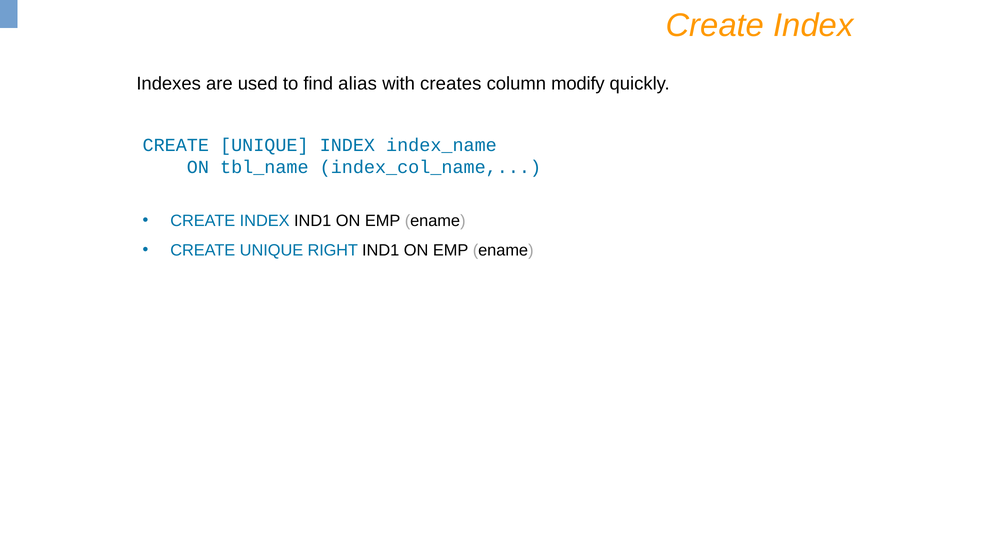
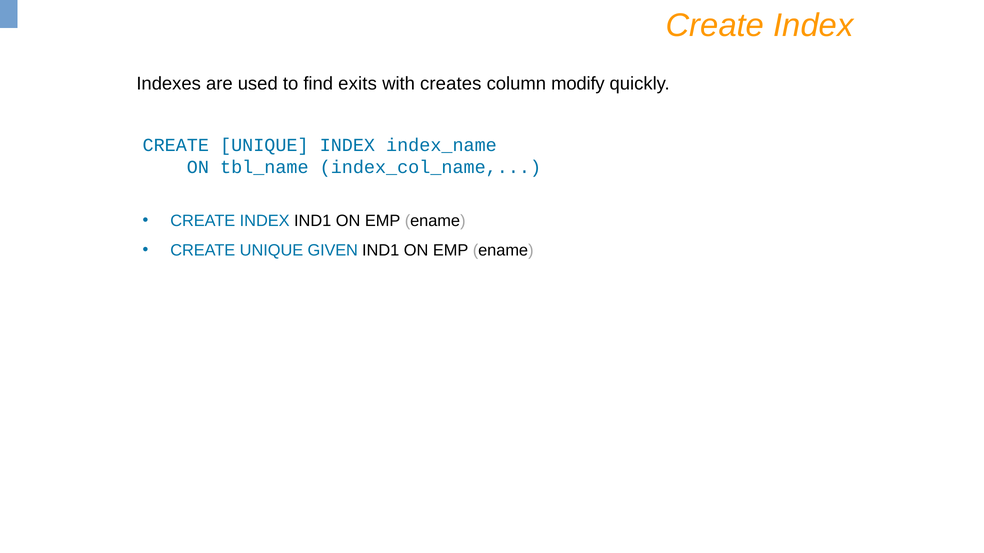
alias: alias -> exits (358, 84)
RIGHT: RIGHT -> GIVEN (333, 250)
